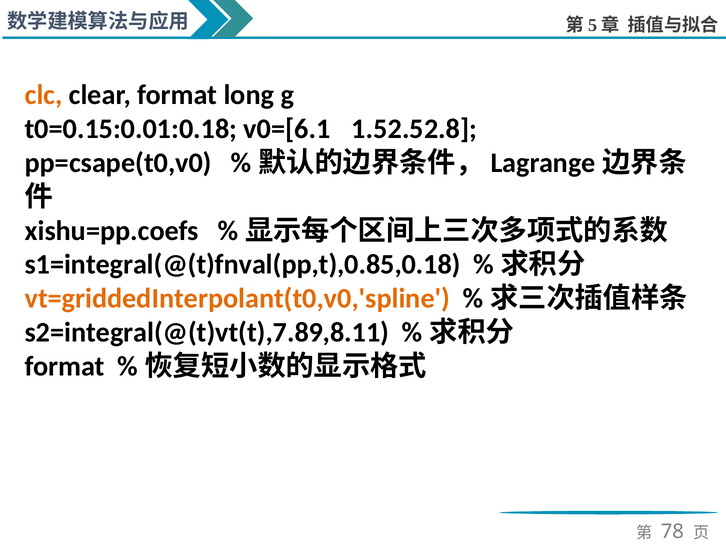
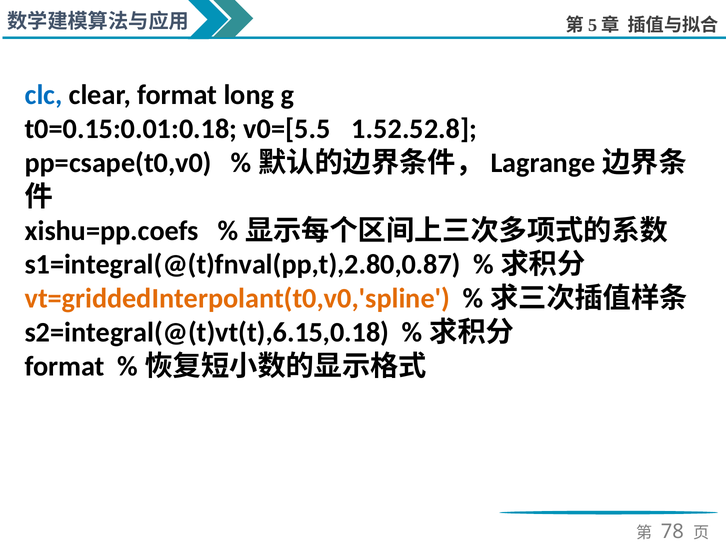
clc colour: orange -> blue (44, 95)
v0=[6.1: v0=[6.1 -> v0=[5.5 (287, 129)
s1=integral(@(t)fnval(pp,t),0.85,0.18: s1=integral(@(t)fnval(pp,t),0.85,0.18 -> s1=integral(@(t)fnval(pp,t),2.80,0.87 (243, 264)
s2=integral(@(t)vt(t),7.89,8.11: s2=integral(@(t)vt(t),7.89,8.11 -> s2=integral(@(t)vt(t),6.15,0.18 (207, 332)
